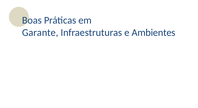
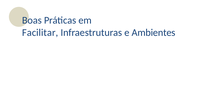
Garante: Garante -> Facilitar (40, 32)
